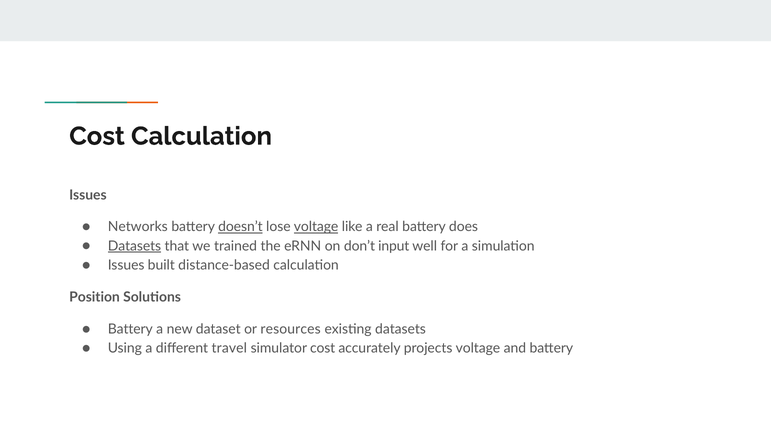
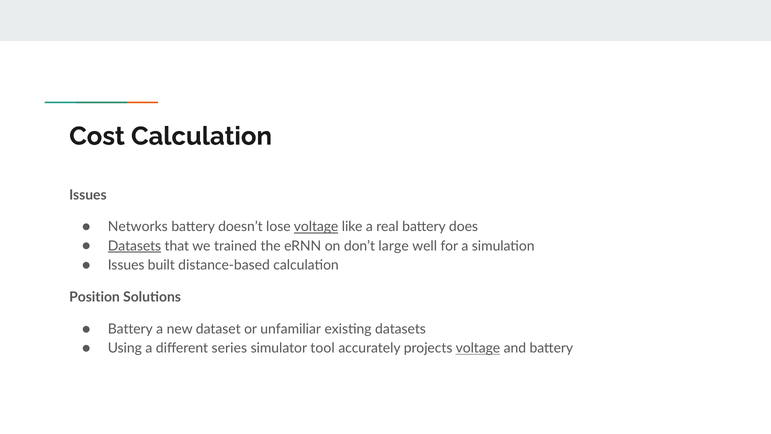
doesn’t underline: present -> none (240, 227)
input: input -> large (394, 246)
resources: resources -> unfamiliar (291, 329)
travel: travel -> series (229, 348)
simulator cost: cost -> tool (323, 348)
voltage underline: none -> present (478, 348)
